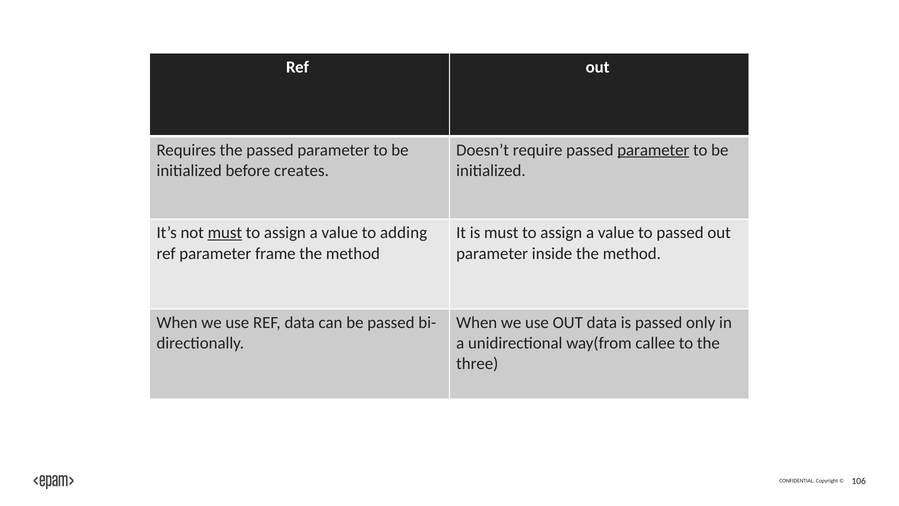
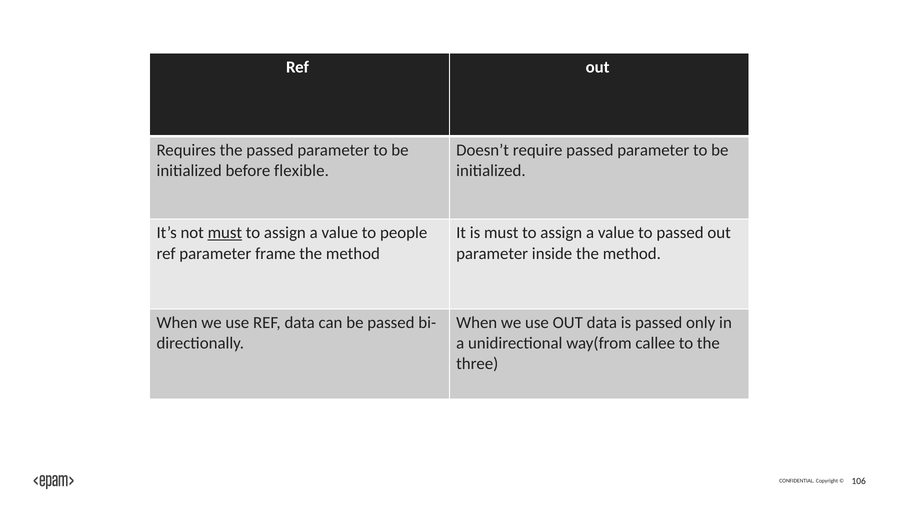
parameter underline: present -> none (653, 150)
creates: creates -> flexible (302, 170)
adding: adding -> people (404, 233)
